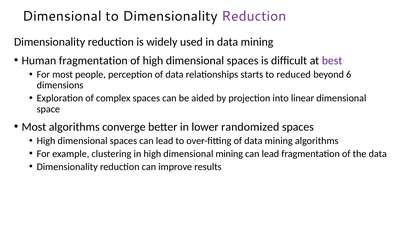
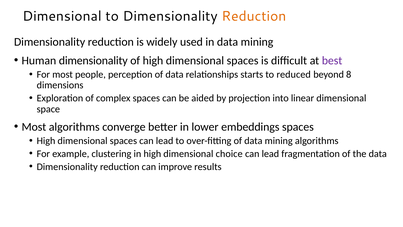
Reduction colour: purple -> orange (254, 16)
Human fragmentation: fragmentation -> dimensionality (93, 60)
6: 6 -> 8 (349, 74)
randomized: randomized -> embeddings (250, 127)
dimensional mining: mining -> choice (229, 154)
